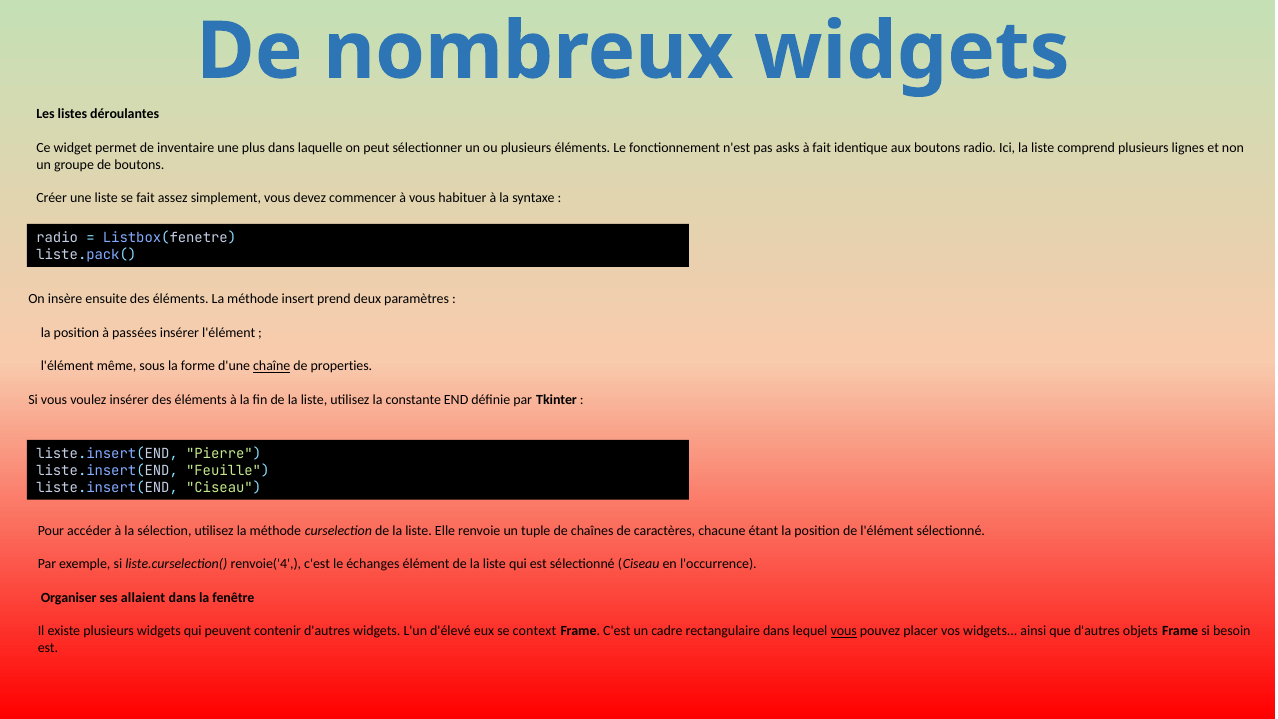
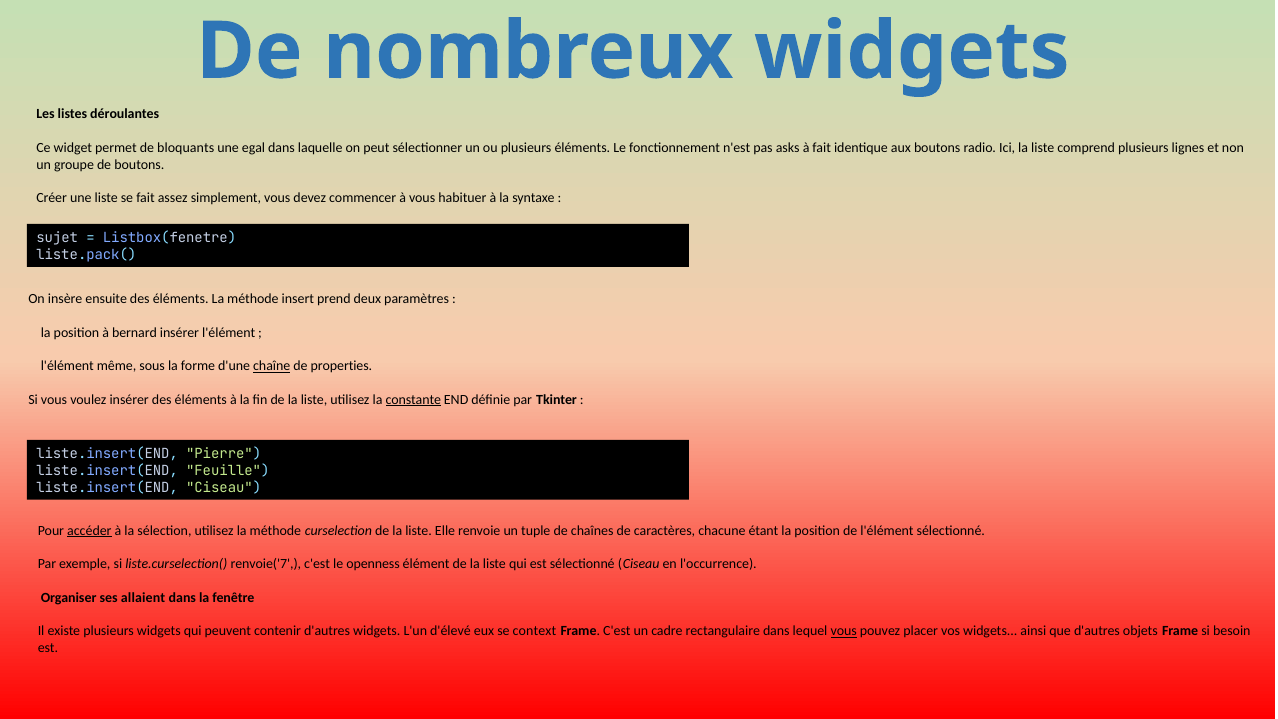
inventaire: inventaire -> bloquants (186, 148)
plus: plus -> egal (254, 148)
radio: radio -> sujet (57, 238)
passées: passées -> bernard (134, 333)
constante underline: none -> present (413, 400)
accéder underline: none -> present (89, 531)
renvoie('4: renvoie('4 -> renvoie('7 (266, 564)
échanges: échanges -> openness (373, 564)
